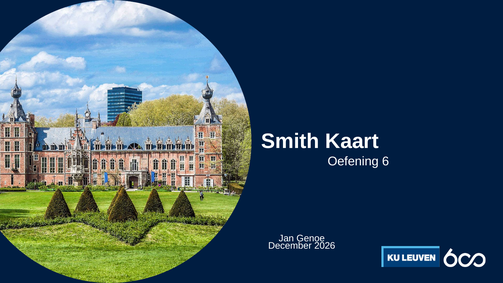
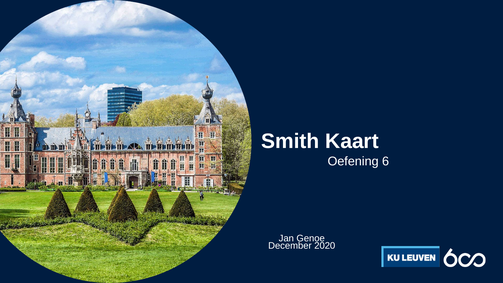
2026: 2026 -> 2020 (325, 246)
